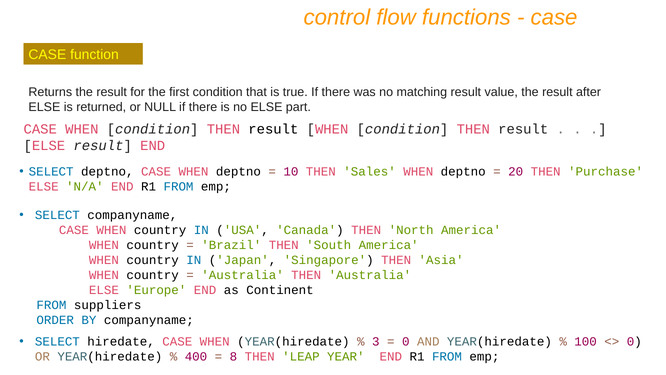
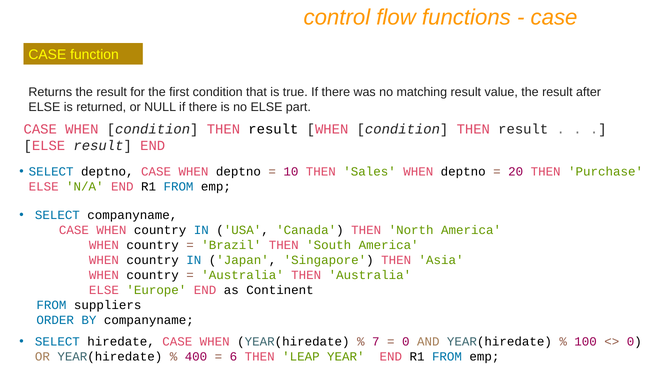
3: 3 -> 7 (376, 341)
8: 8 -> 6 (233, 356)
